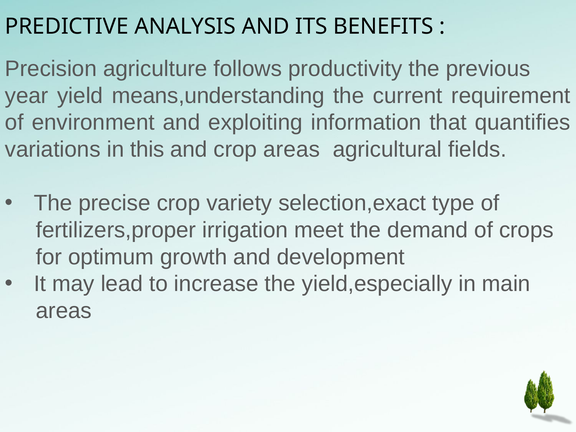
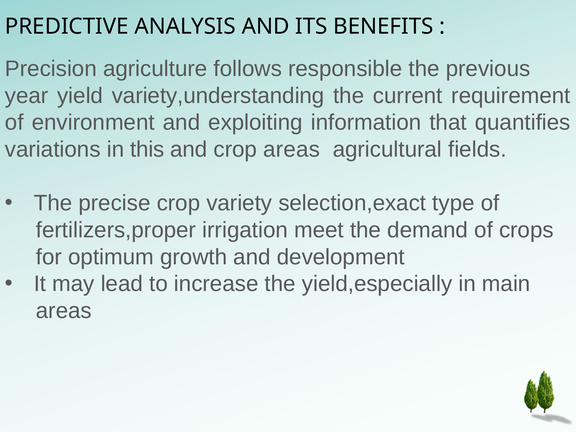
productivity: productivity -> responsible (345, 69)
means,understanding: means,understanding -> variety,understanding (218, 96)
